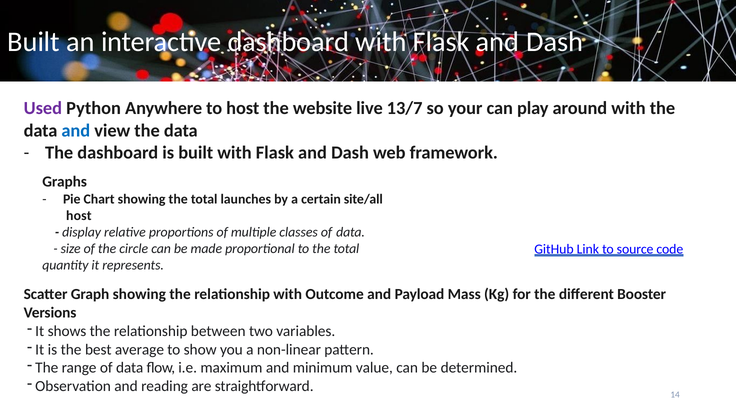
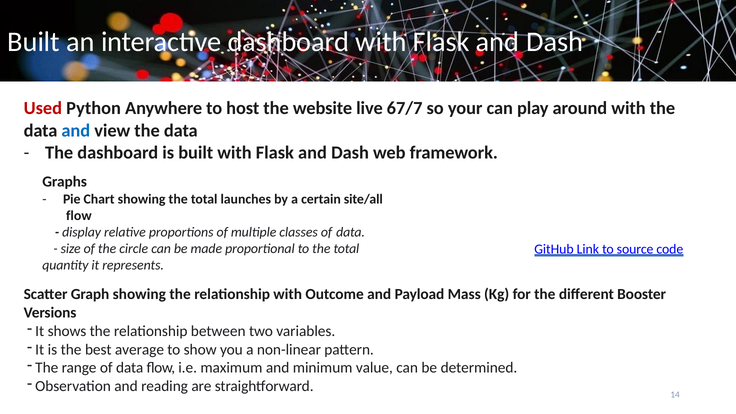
Used colour: purple -> red (43, 108)
13/7: 13/7 -> 67/7 (405, 108)
host: host -> flow (79, 216)
